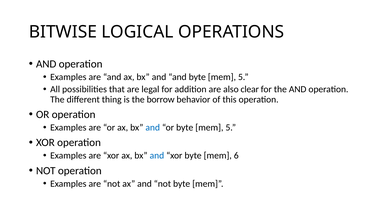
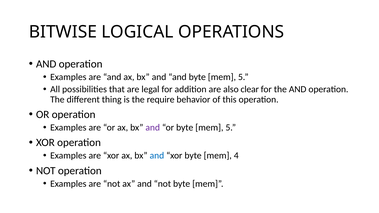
borrow: borrow -> require (161, 100)
and colour: blue -> purple (153, 128)
6: 6 -> 4 (236, 156)
